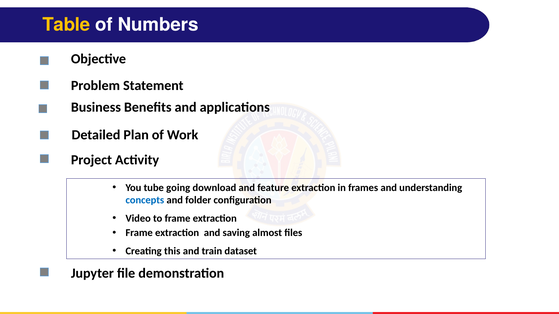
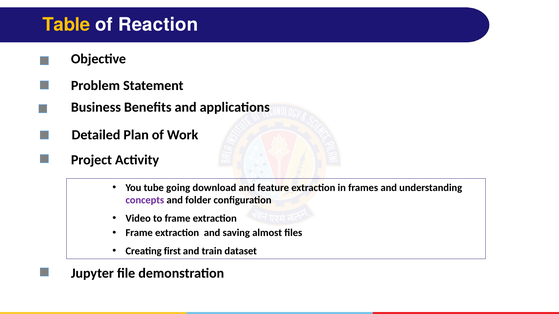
Numbers: Numbers -> Reaction (158, 25)
concepts colour: blue -> purple (145, 200)
this: this -> first (172, 251)
